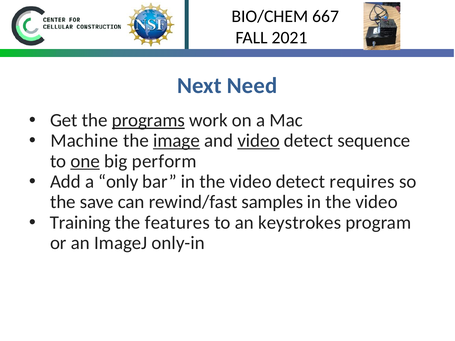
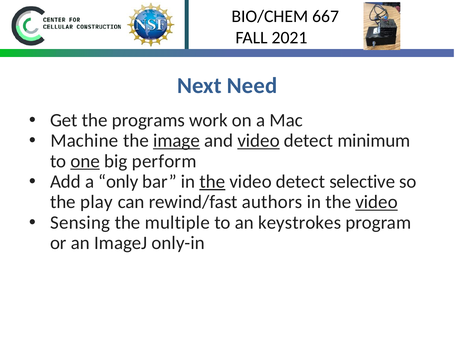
programs underline: present -> none (148, 120)
sequence: sequence -> minimum (374, 141)
the underline: none -> present (212, 182)
requires: requires -> selective (362, 182)
save: save -> play (97, 202)
samples: samples -> authors (272, 202)
video underline: none -> present (377, 202)
Training: Training -> Sensing (80, 223)
features: features -> multiple (177, 223)
